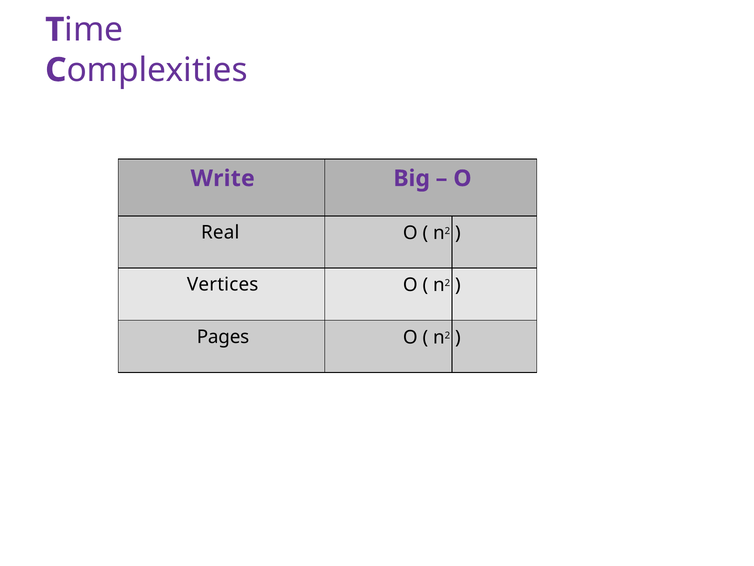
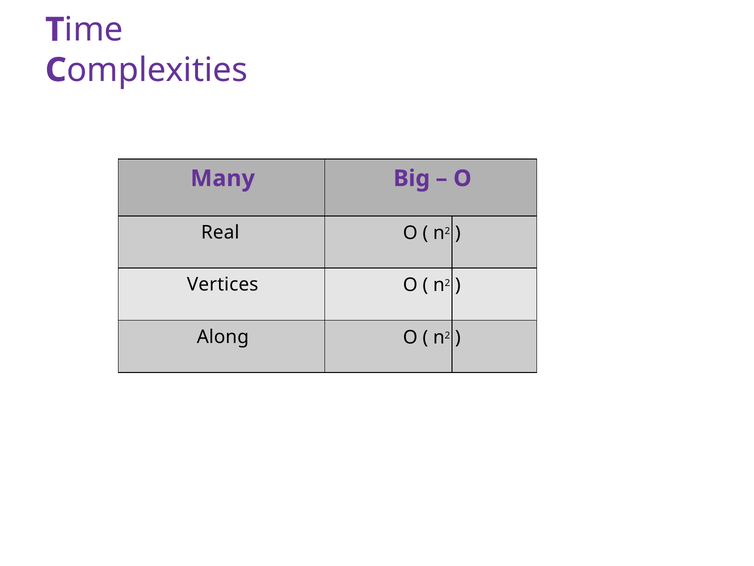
Write: Write -> Many (223, 178)
Pages: Pages -> Along (223, 337)
